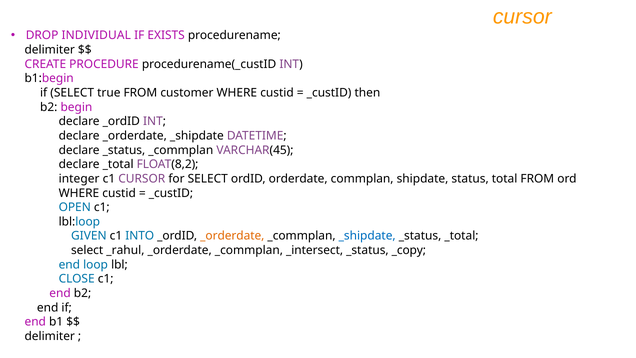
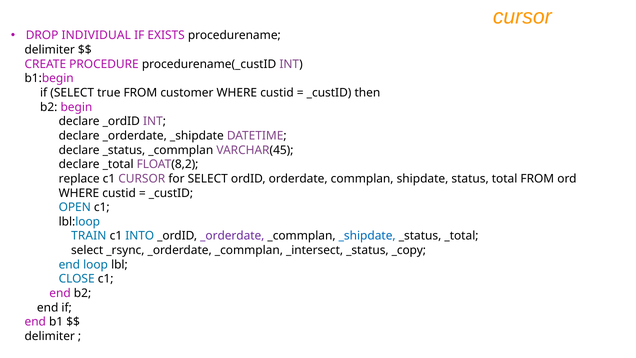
integer: integer -> replace (79, 179)
GIVEN: GIVEN -> TRAIN (89, 236)
_orderdate colour: orange -> purple (232, 236)
_rahul: _rahul -> _rsync (125, 250)
